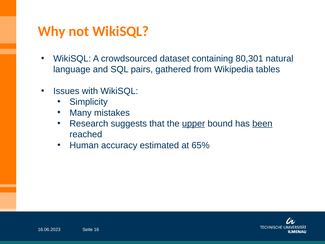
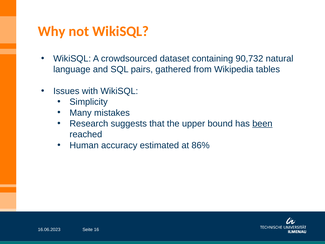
80,301: 80,301 -> 90,732 (249, 58)
upper underline: present -> none (194, 124)
65%: 65% -> 86% (201, 145)
